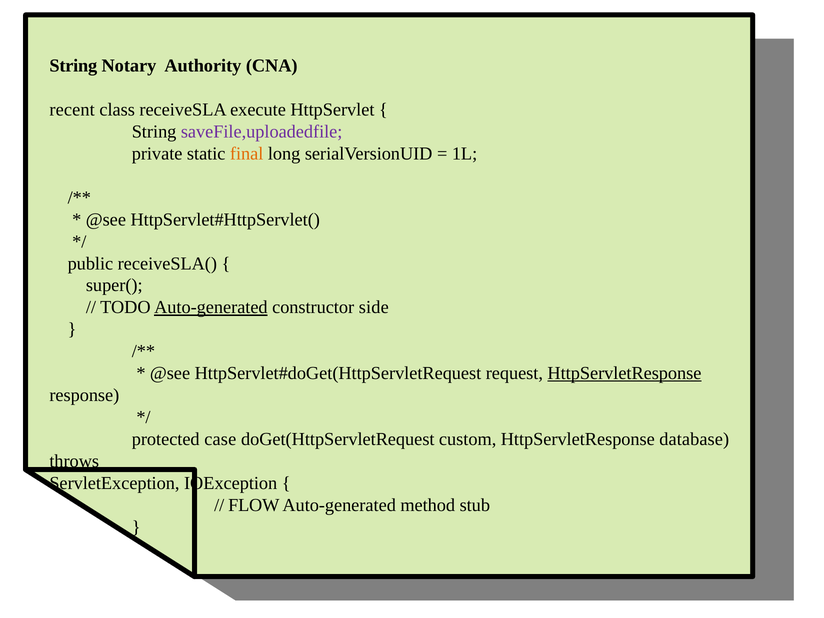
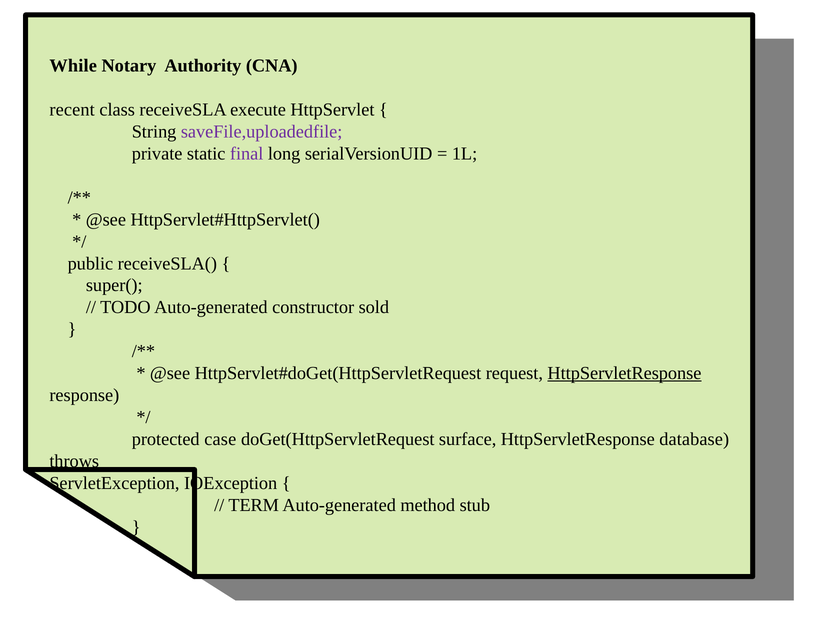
String: String -> While (73, 66)
final colour: orange -> purple (247, 154)
Auto-generated underline: present -> none (211, 307)
side: side -> sold (374, 307)
custom: custom -> surface (468, 439)
FLOW: FLOW -> TERM (254, 505)
